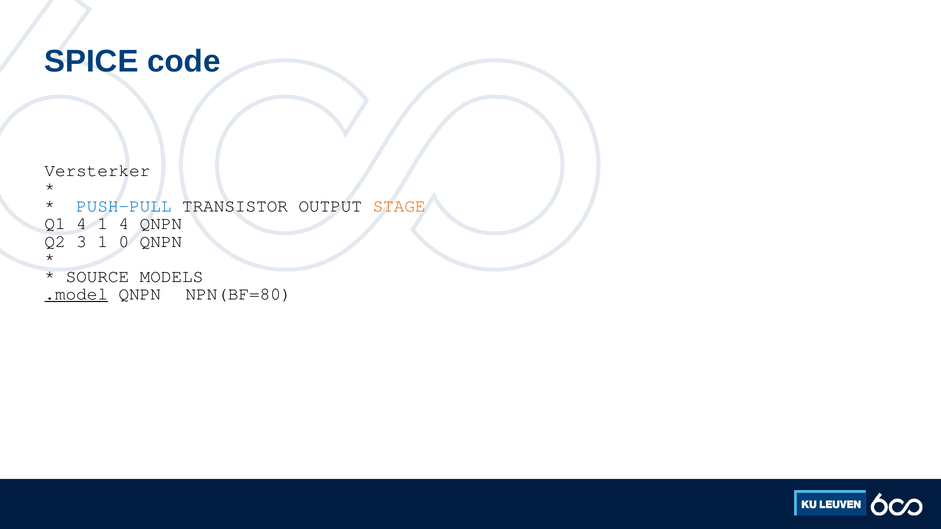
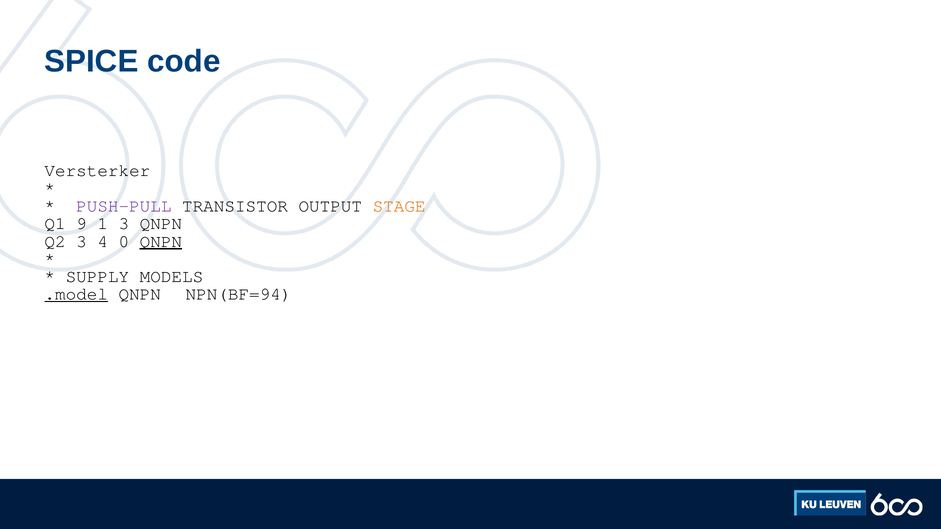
PUSH-PULL colour: blue -> purple (124, 206)
Q1 4: 4 -> 9 (82, 224)
1 4: 4 -> 3 (124, 224)
3 1: 1 -> 4 (103, 241)
QNPN underline: none -> present (161, 241)
SOURCE: SOURCE -> SUPPLY (97, 277)
NPN(BF=80: NPN(BF=80 -> NPN(BF=94 (239, 294)
